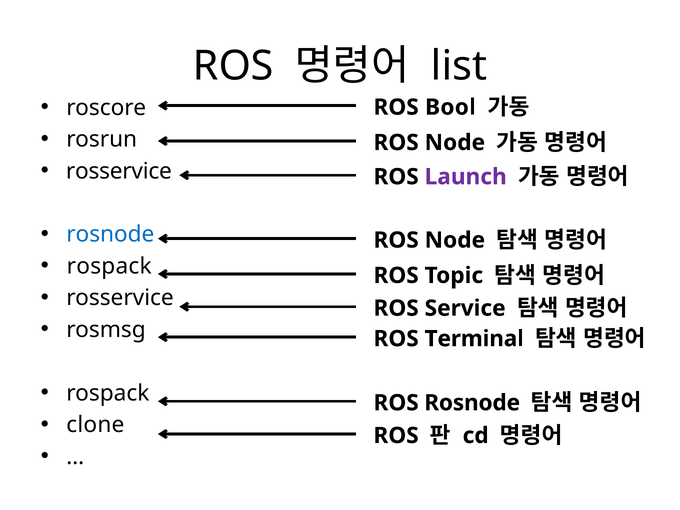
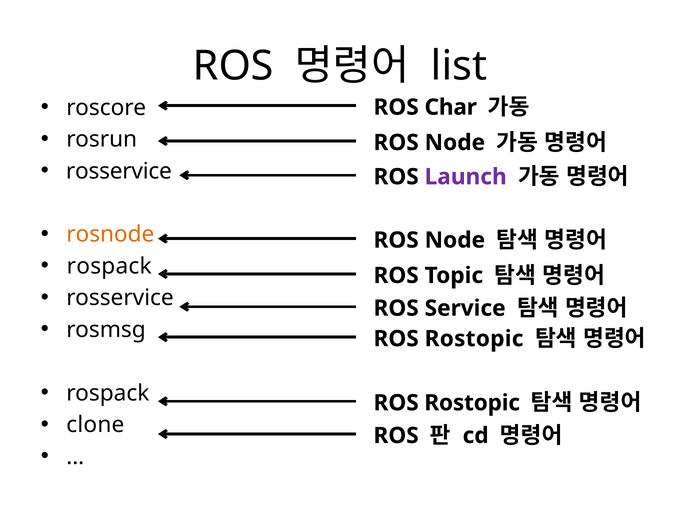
Bool: Bool -> Char (451, 107)
rosnode colour: blue -> orange (110, 234)
Terminal: Terminal -> Rostopic (474, 339)
Rosnode: Rosnode -> Rostopic (472, 403)
